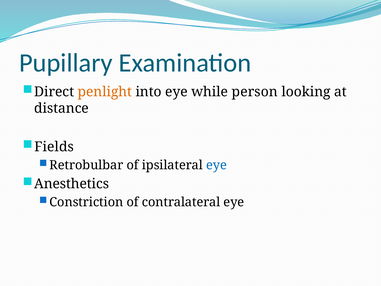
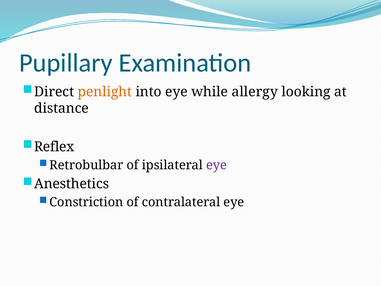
person: person -> allergy (255, 92)
Fields: Fields -> Reflex (54, 147)
eye colour: blue -> purple (216, 165)
